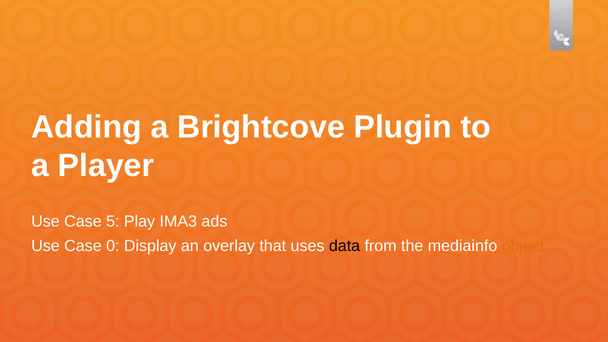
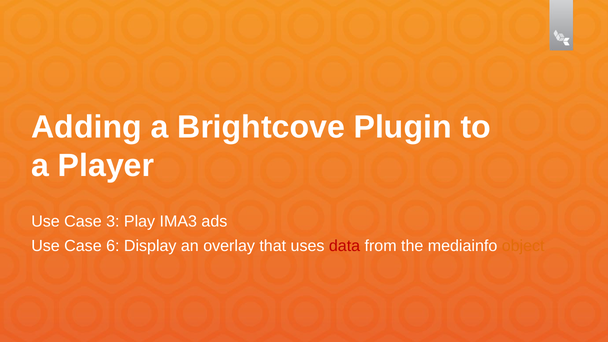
5: 5 -> 3 (113, 221)
0: 0 -> 6 (113, 246)
data colour: black -> red (345, 246)
